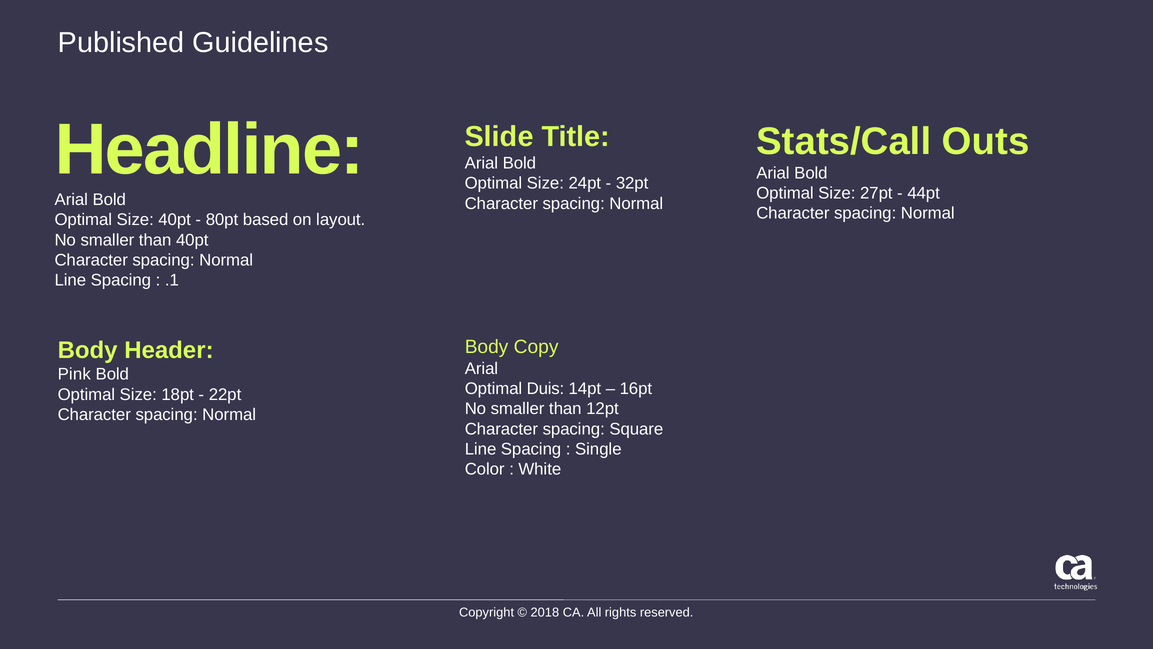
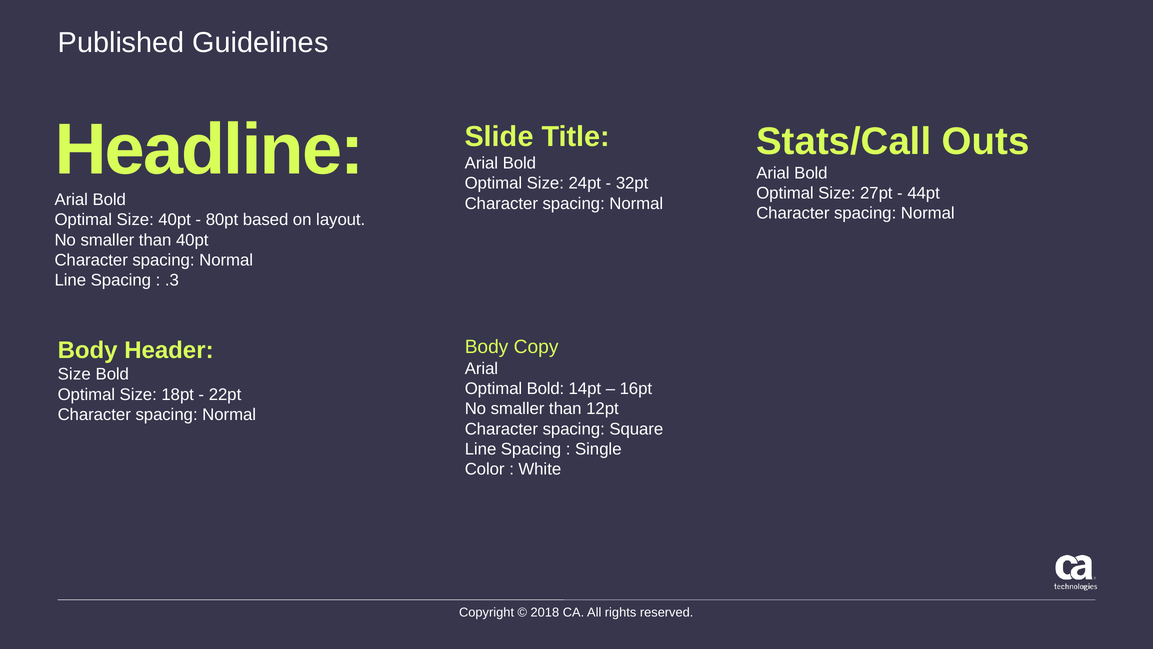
.1: .1 -> .3 (172, 280)
Pink: Pink -> Size (74, 374)
Optimal Duis: Duis -> Bold (545, 388)
